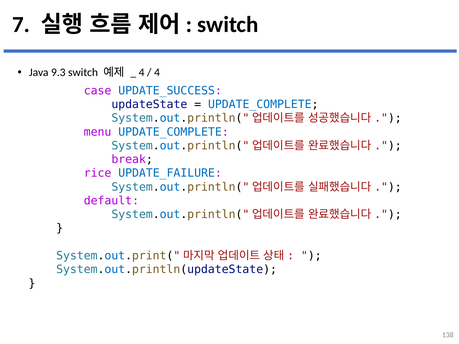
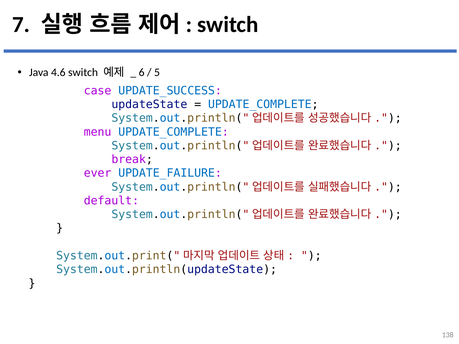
9.3: 9.3 -> 4.6 (58, 73)
4: 4 -> 6 (142, 73)
4: 4 -> 5 (157, 73)
rice: rice -> ever (98, 173)
